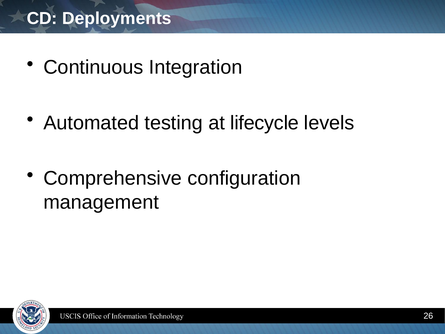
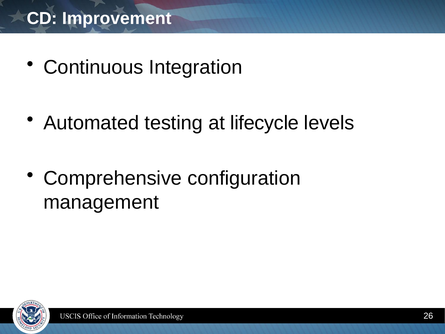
Deployments: Deployments -> Improvement (117, 18)
